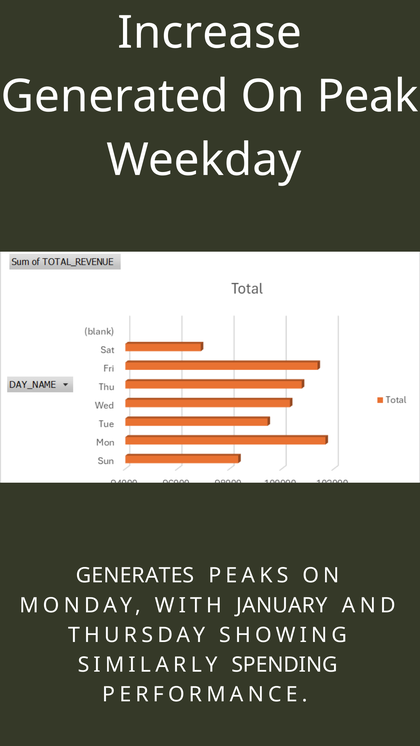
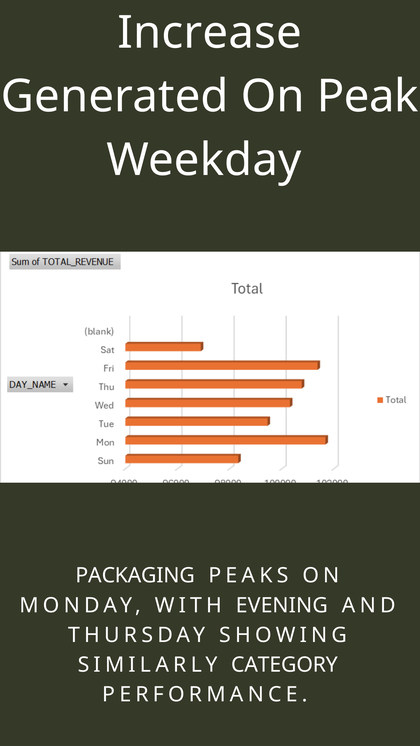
GENERATES: GENERATES -> PACKAGING (135, 576)
JANUARY: JANUARY -> EVENING (282, 606)
SPENDING: SPENDING -> CATEGORY (285, 665)
